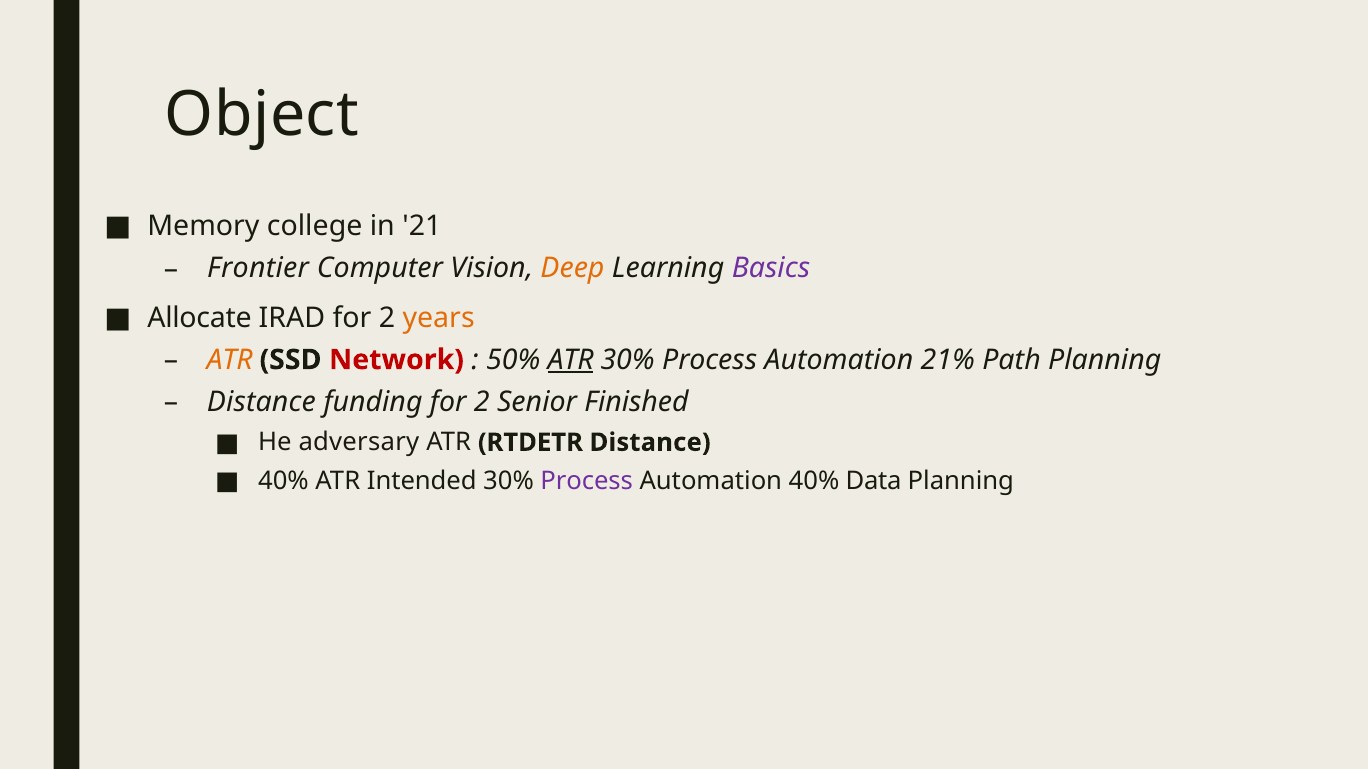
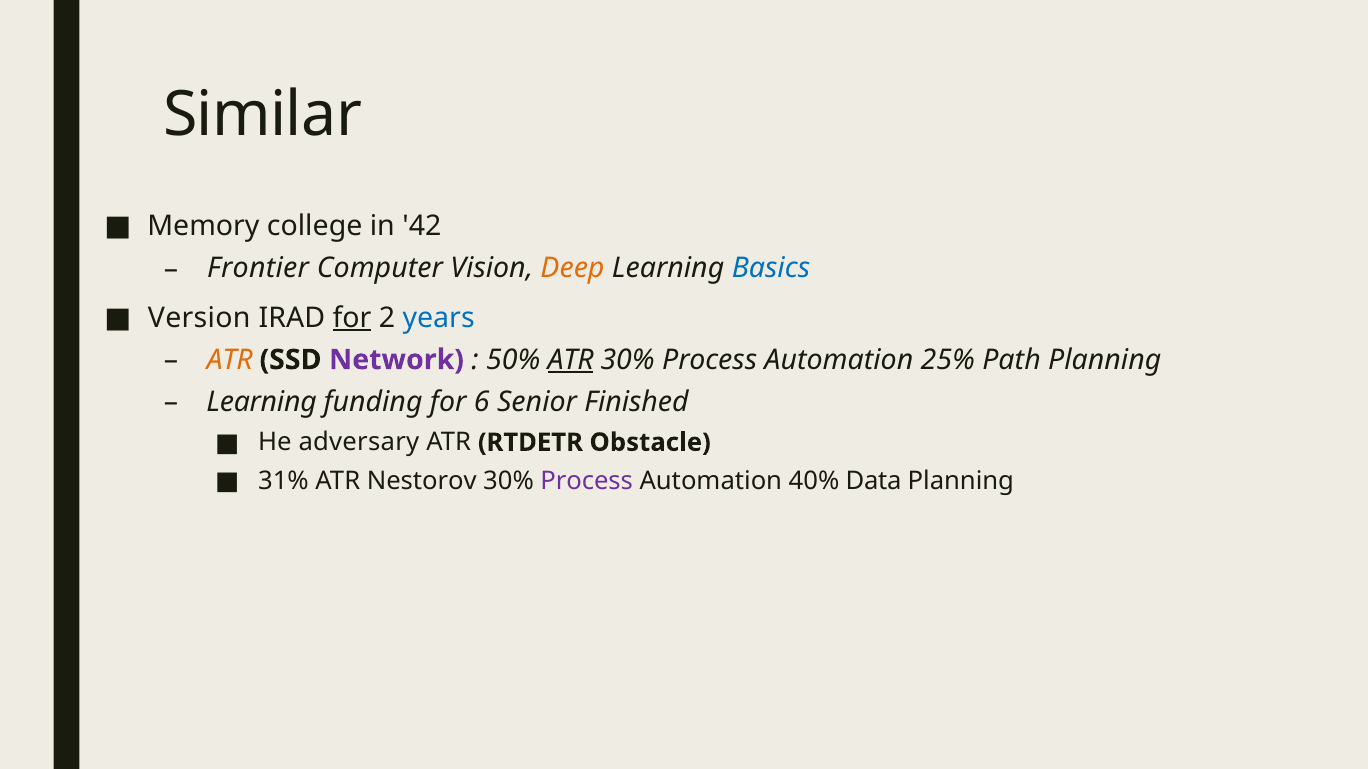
Object: Object -> Similar (263, 115)
21: 21 -> 42 (422, 226)
Basics colour: purple -> blue (771, 268)
Allocate: Allocate -> Version (199, 318)
for underline: none -> present (352, 318)
years colour: orange -> blue (439, 318)
Network colour: red -> purple (396, 360)
21%: 21% -> 25% (948, 360)
Distance: Distance -> Learning (262, 402)
funding for 2: 2 -> 6 (482, 402)
RTDETR Distance: Distance -> Obstacle (650, 443)
40%: 40% -> 31% (283, 482)
Intended: Intended -> Nestorov (422, 482)
